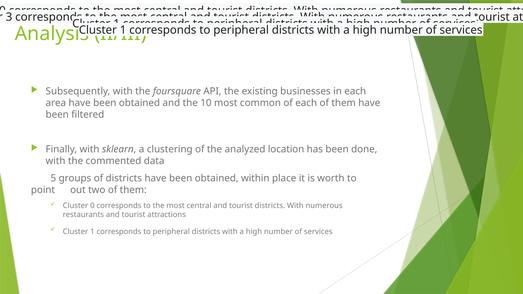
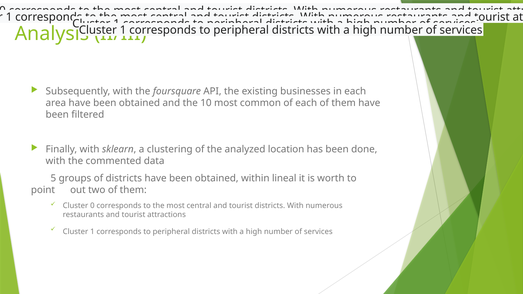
3: 3 -> 1 (9, 17)
place: place -> lineal (284, 178)
